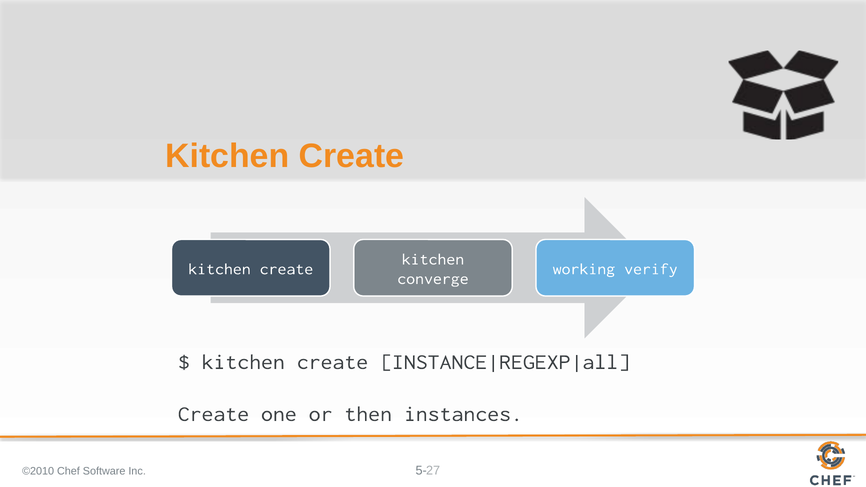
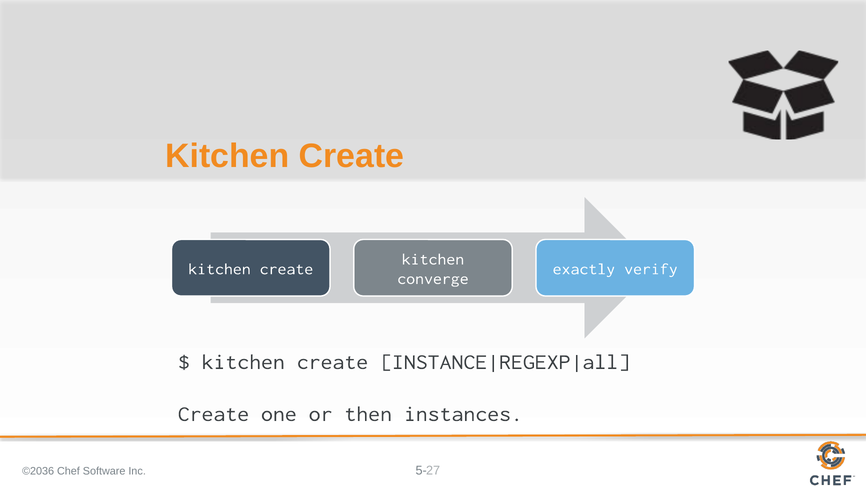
working: working -> exactly (584, 269)
©2010: ©2010 -> ©2036 (38, 471)
